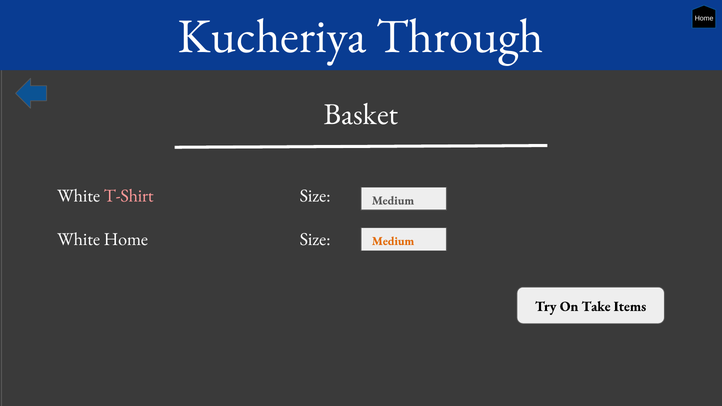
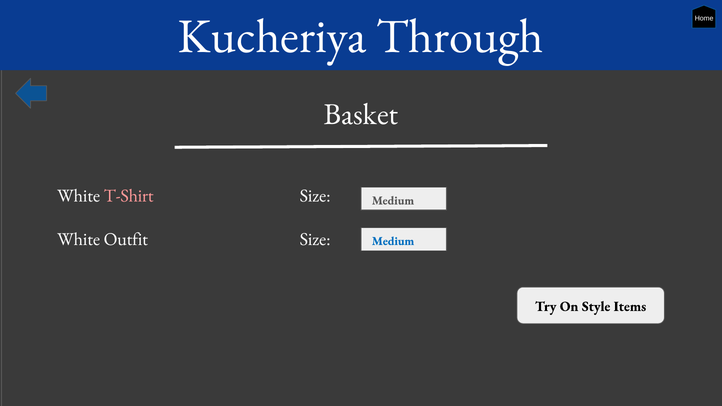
White Home: Home -> Outfit (126, 239)
Medium colour: orange -> blue (393, 241)
Take: Take -> Style (596, 306)
